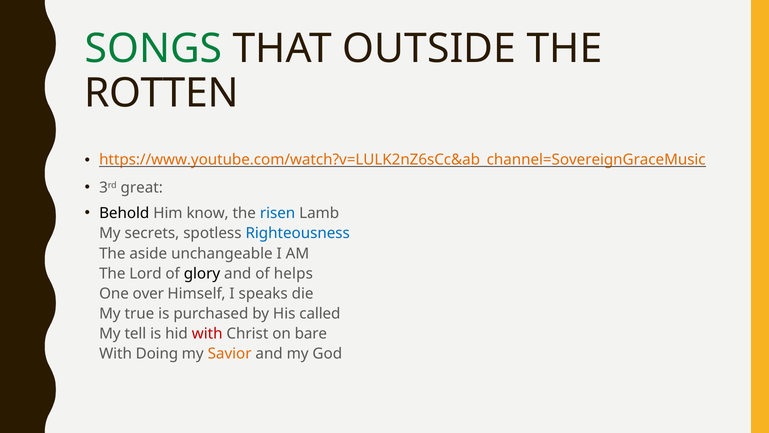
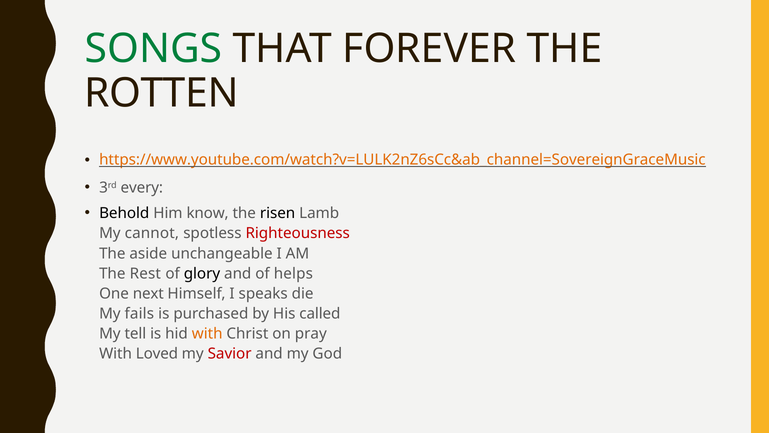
OUTSIDE: OUTSIDE -> FOREVER (429, 49)
great: great -> every (142, 187)
risen colour: blue -> black (278, 213)
secrets: secrets -> cannot (152, 233)
Righteousness colour: blue -> red (298, 233)
Lord: Lord -> Rest (145, 273)
over: over -> next (148, 293)
true: true -> fails (139, 313)
with colour: red -> orange (207, 334)
bare: bare -> pray (311, 334)
Doing: Doing -> Loved (157, 354)
Savior colour: orange -> red (230, 354)
